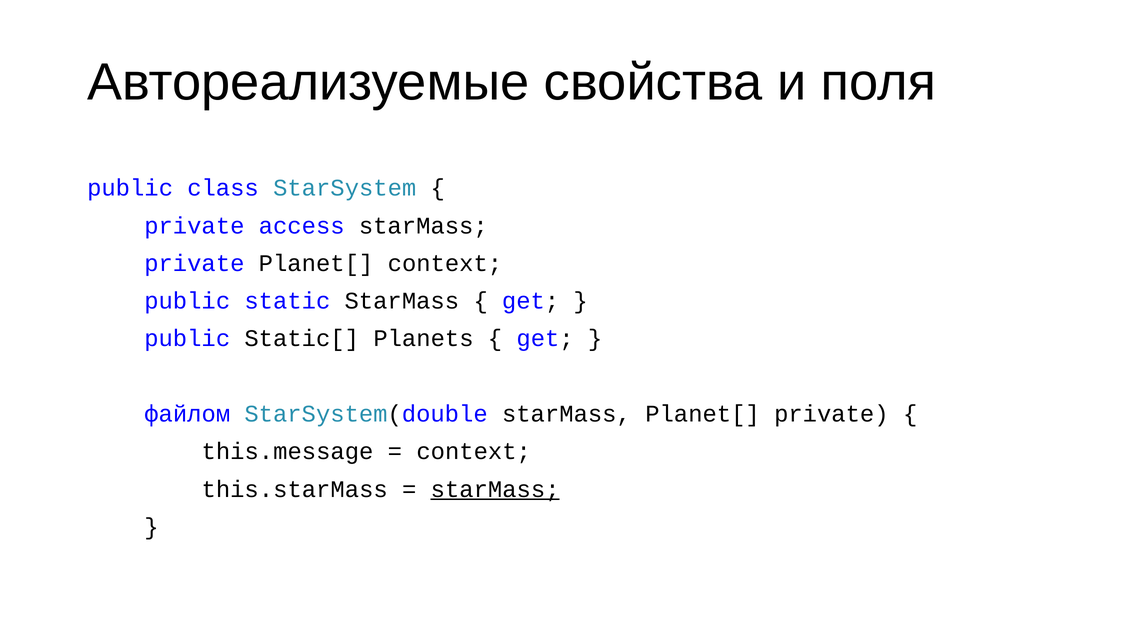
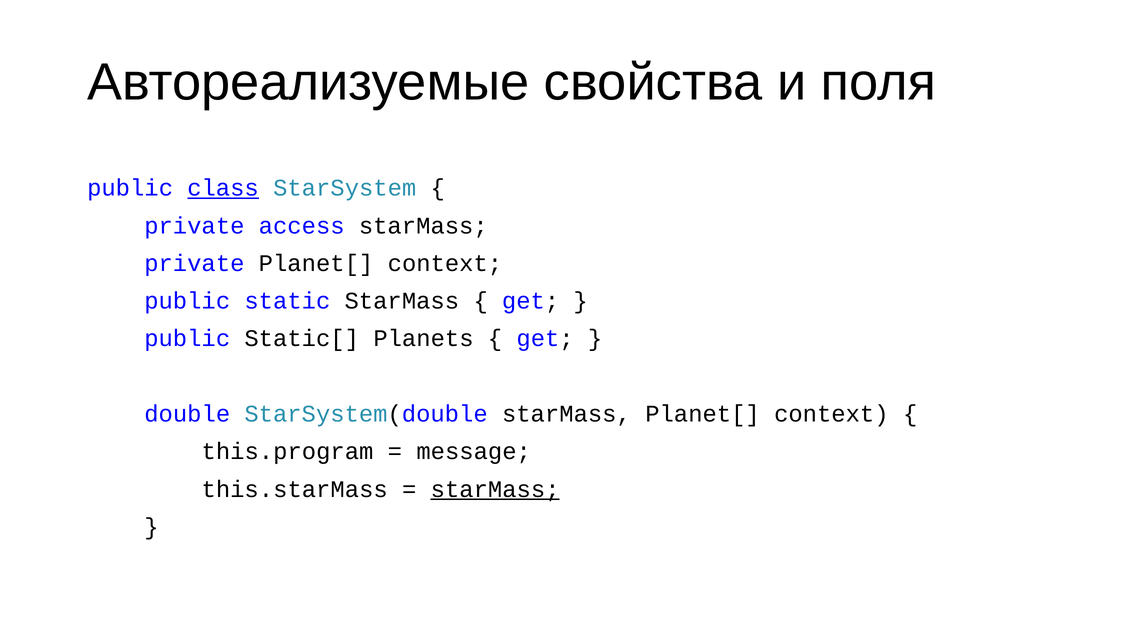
class underline: none -> present (223, 188)
файлом: файлом -> double (187, 414)
starMass Planet[ private: private -> context (831, 414)
this.message: this.message -> this.program (287, 451)
context: context -> message (474, 451)
